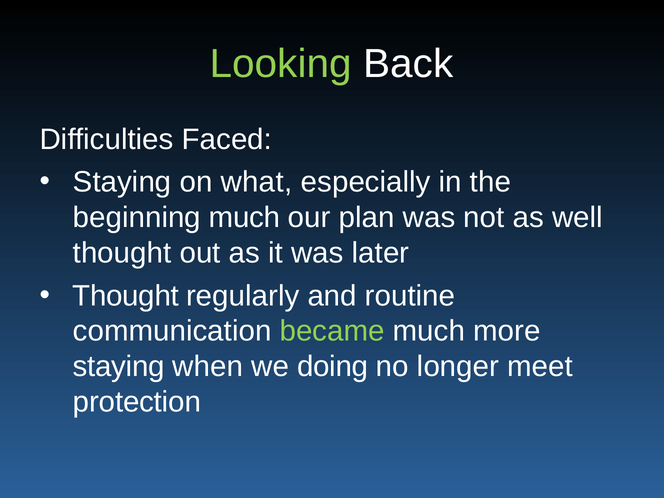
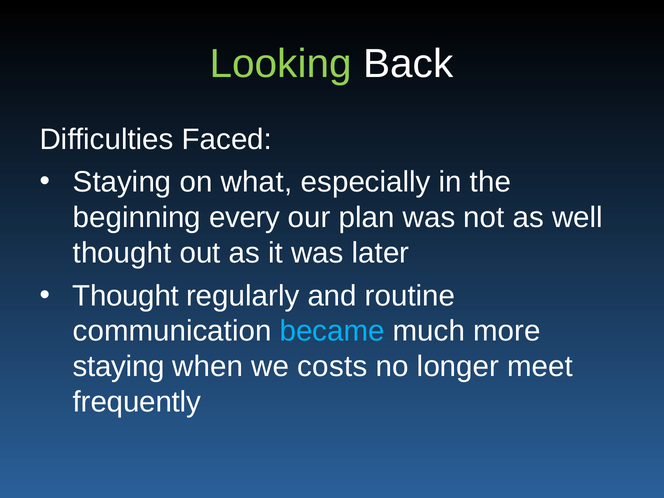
beginning much: much -> every (245, 218)
became colour: light green -> light blue (332, 331)
doing: doing -> costs (332, 367)
protection: protection -> frequently (137, 402)
